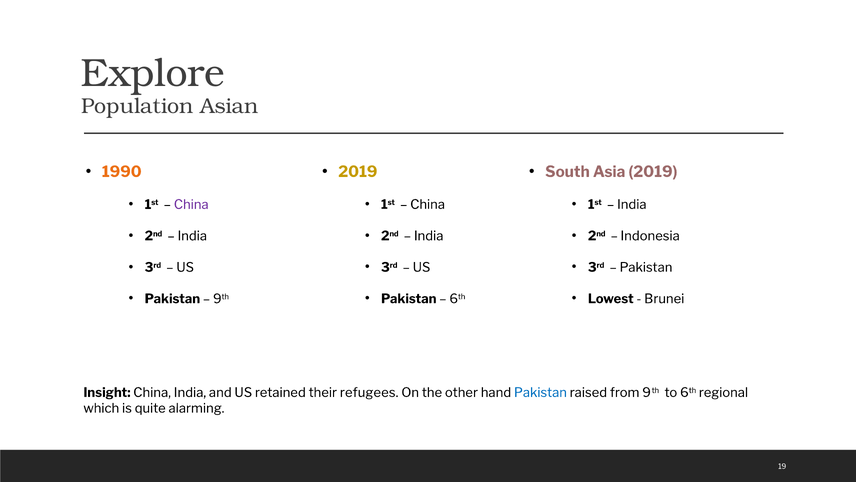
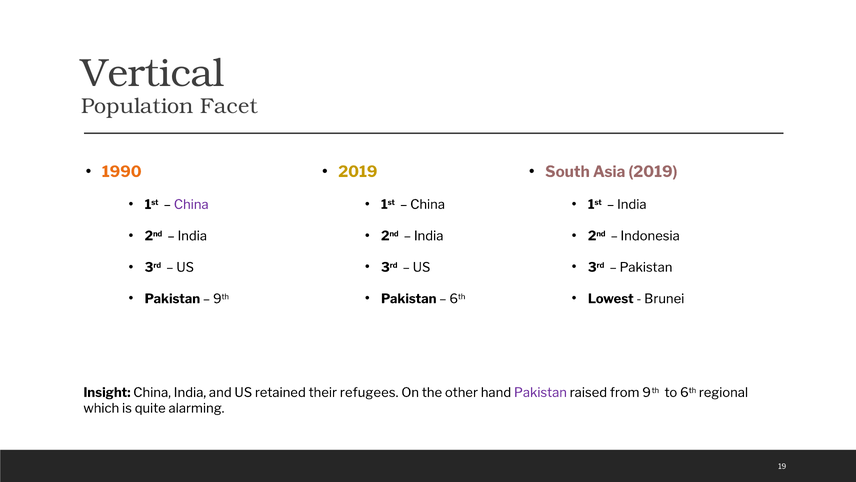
Explore: Explore -> Vertical (153, 73)
Asian: Asian -> Facet (229, 106)
Pakistan colour: blue -> purple (540, 392)
